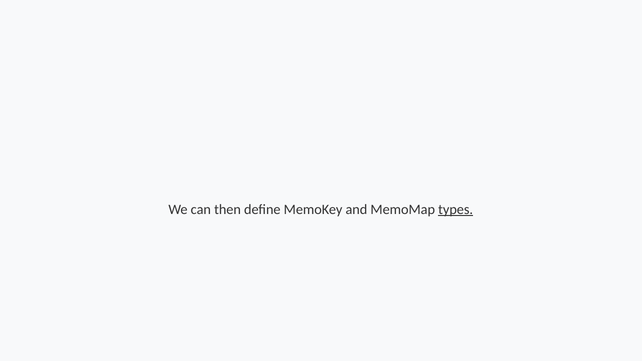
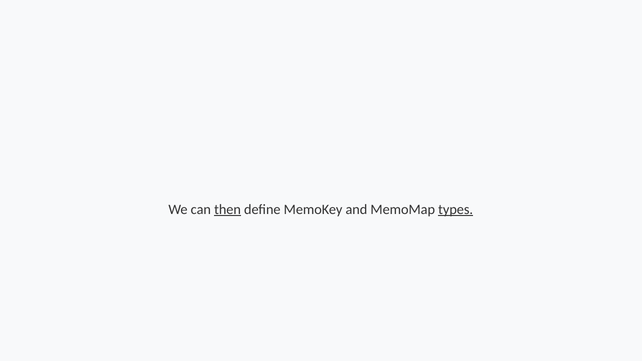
then underline: none -> present (228, 210)
